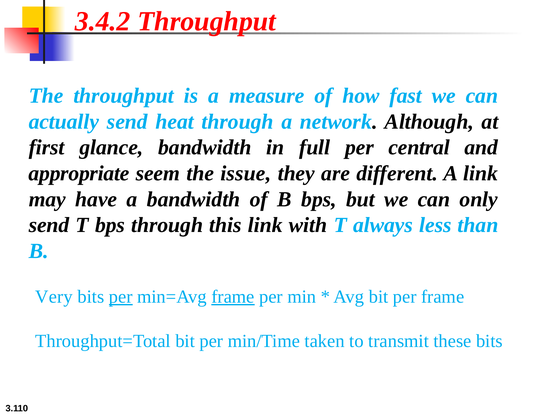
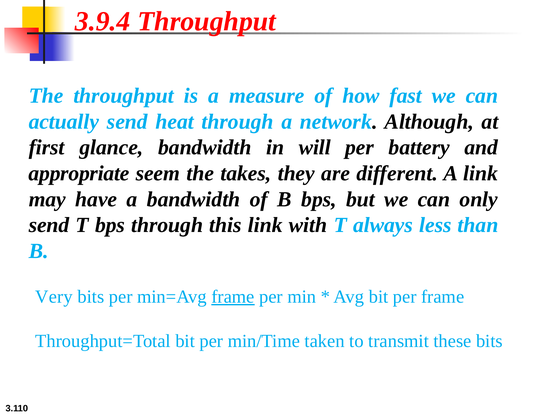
3.4.2: 3.4.2 -> 3.9.4 (103, 21)
full: full -> will (315, 148)
central: central -> battery (419, 148)
issue: issue -> takes (246, 173)
per underline: present -> none (121, 297)
